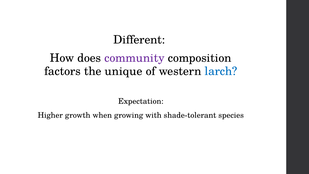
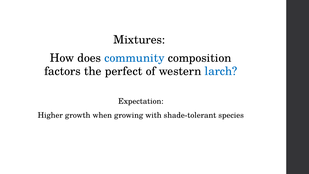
Different: Different -> Mixtures (139, 40)
community colour: purple -> blue (134, 58)
unique: unique -> perfect (124, 71)
